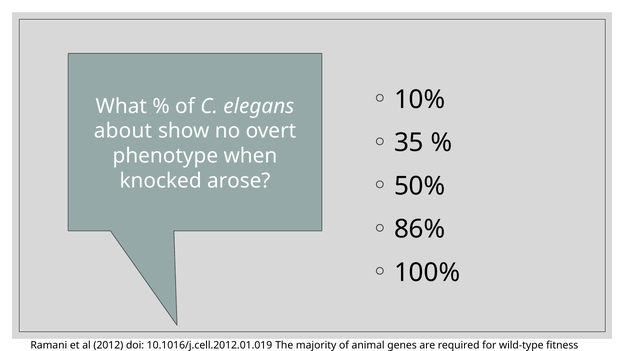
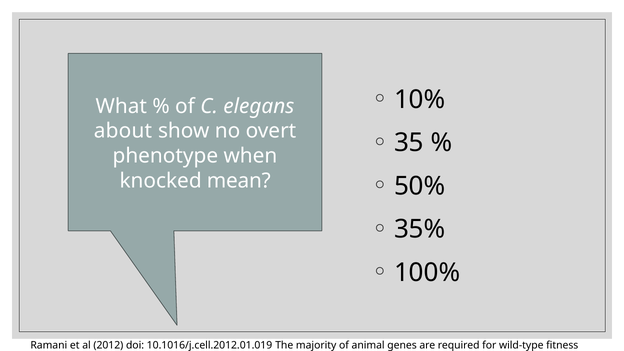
arose: arose -> mean (239, 181)
86%: 86% -> 35% (420, 229)
